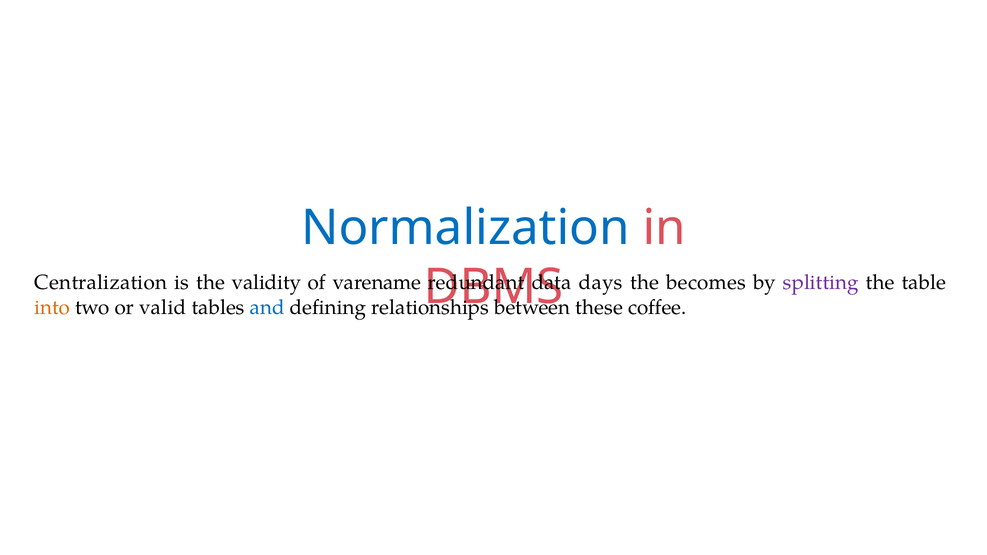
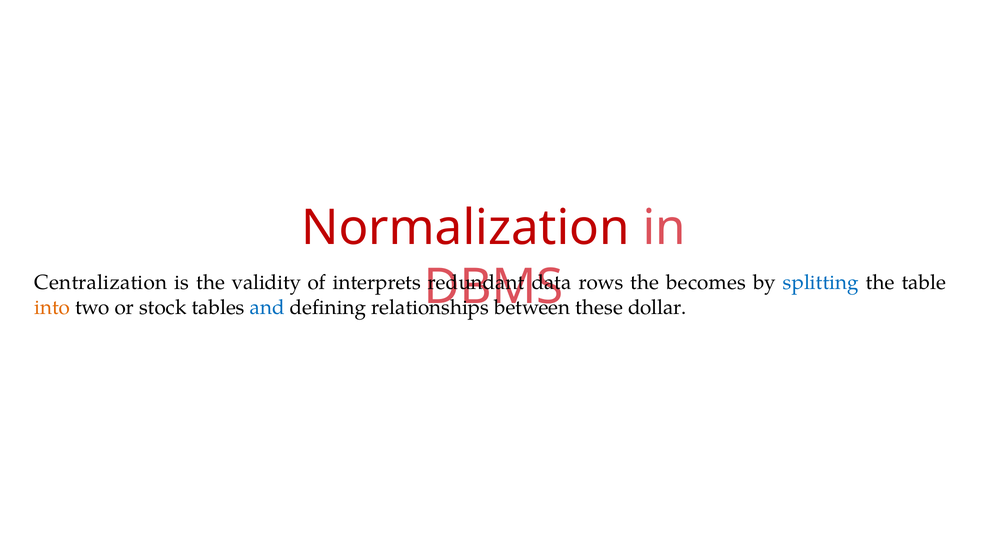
Normalization colour: blue -> red (465, 228)
varename: varename -> interprets (377, 283)
days: days -> rows (601, 283)
splitting colour: purple -> blue (821, 283)
valid: valid -> stock (163, 307)
coffee: coffee -> dollar (657, 307)
